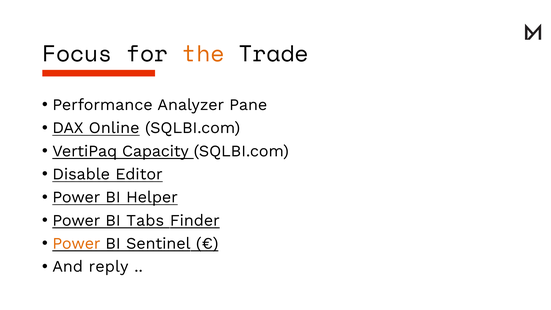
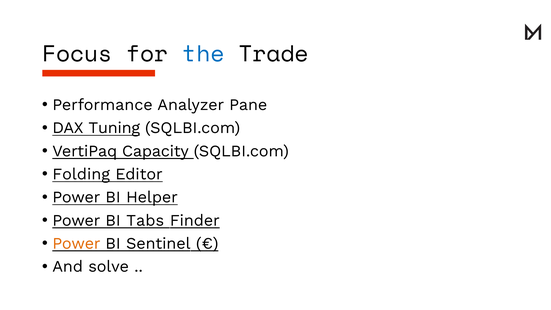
the colour: orange -> blue (203, 54)
Online: Online -> Tuning (114, 128)
Disable: Disable -> Folding (81, 174)
reply: reply -> solve (109, 267)
